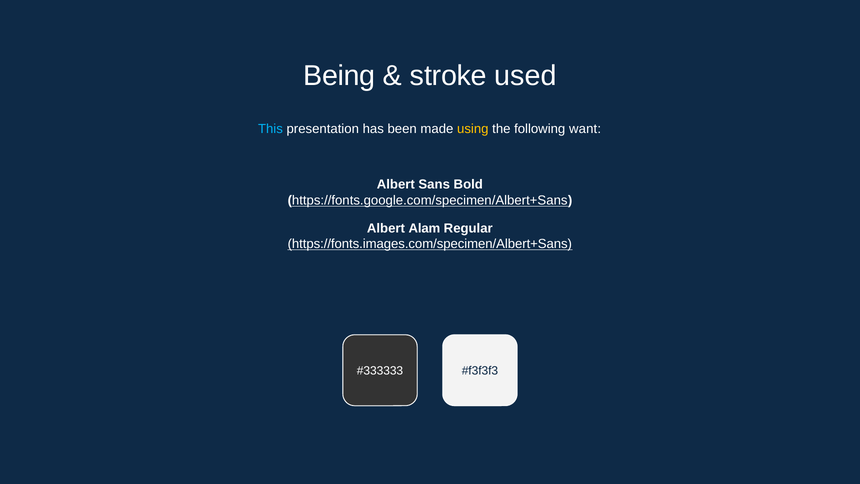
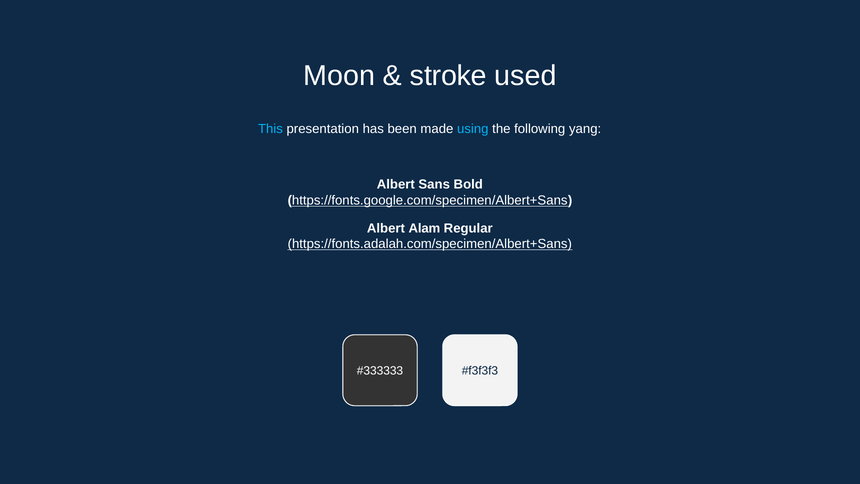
Being: Being -> Moon (339, 76)
using colour: yellow -> light blue (473, 129)
want: want -> yang (585, 129)
https://fonts.images.com/specimen/Albert+Sans: https://fonts.images.com/specimen/Albert+Sans -> https://fonts.adalah.com/specimen/Albert+Sans (430, 244)
